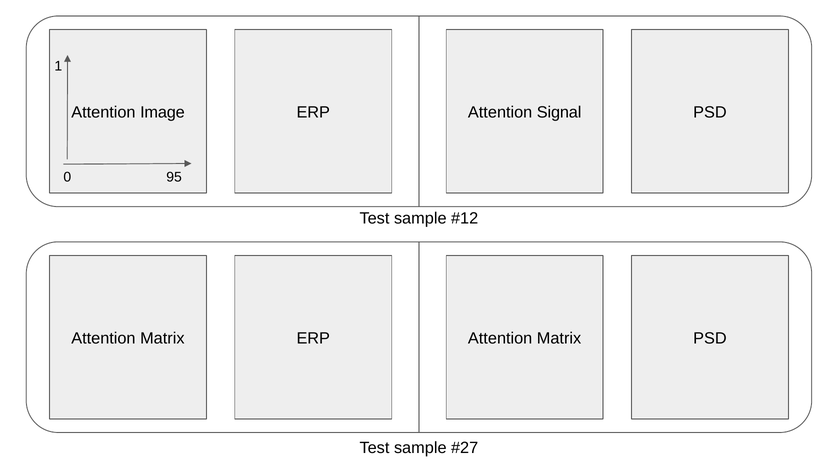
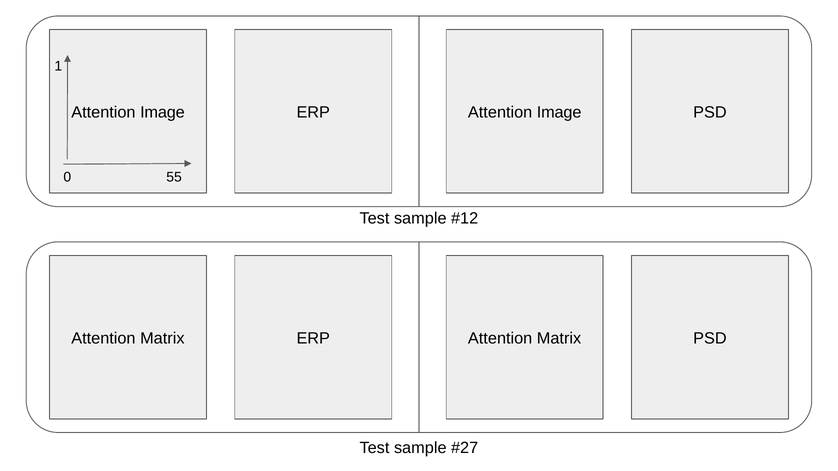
ERP Attention Signal: Signal -> Image (559, 113)
95: 95 -> 55 (174, 177)
